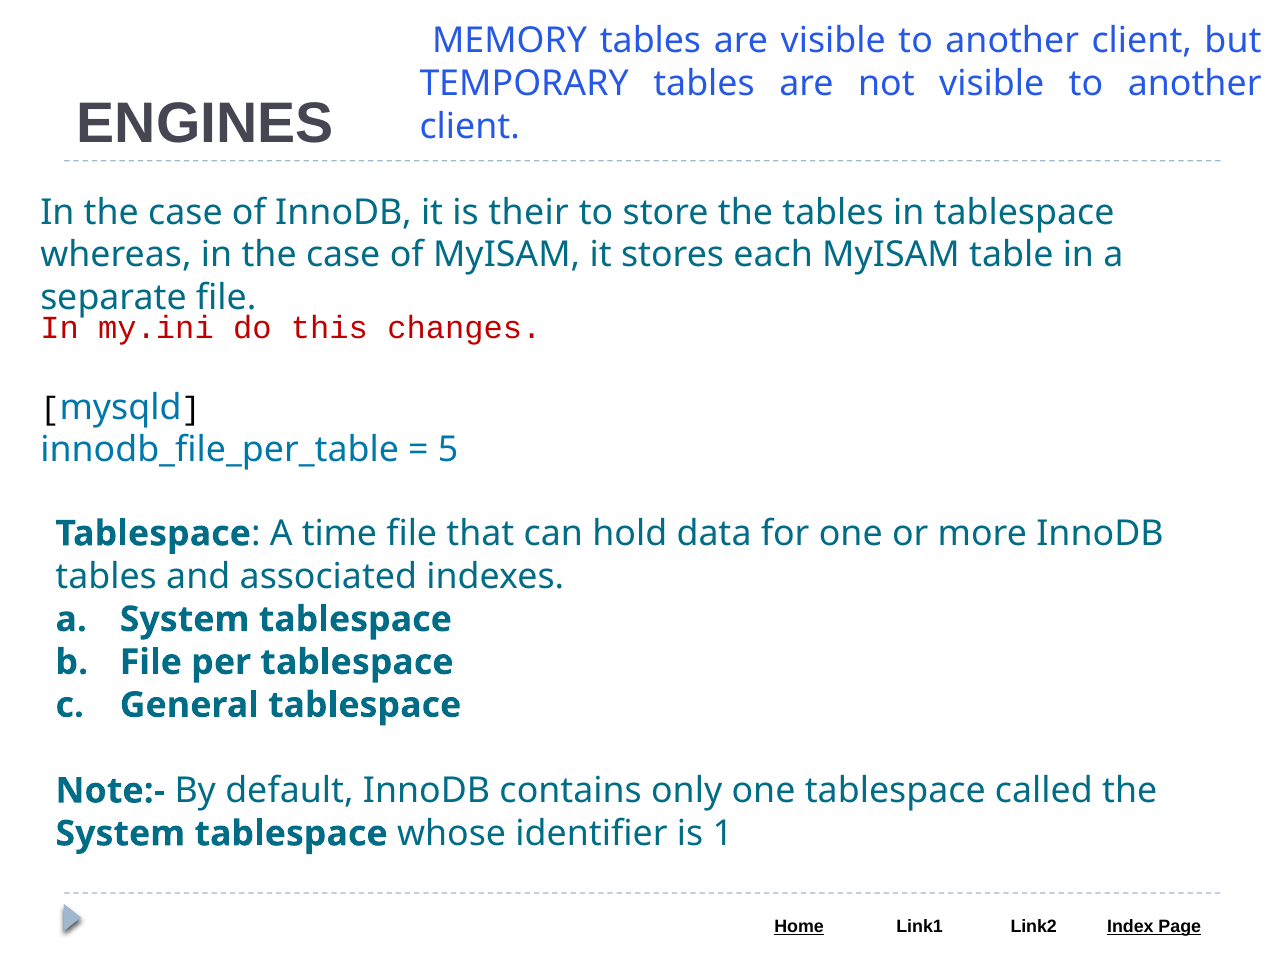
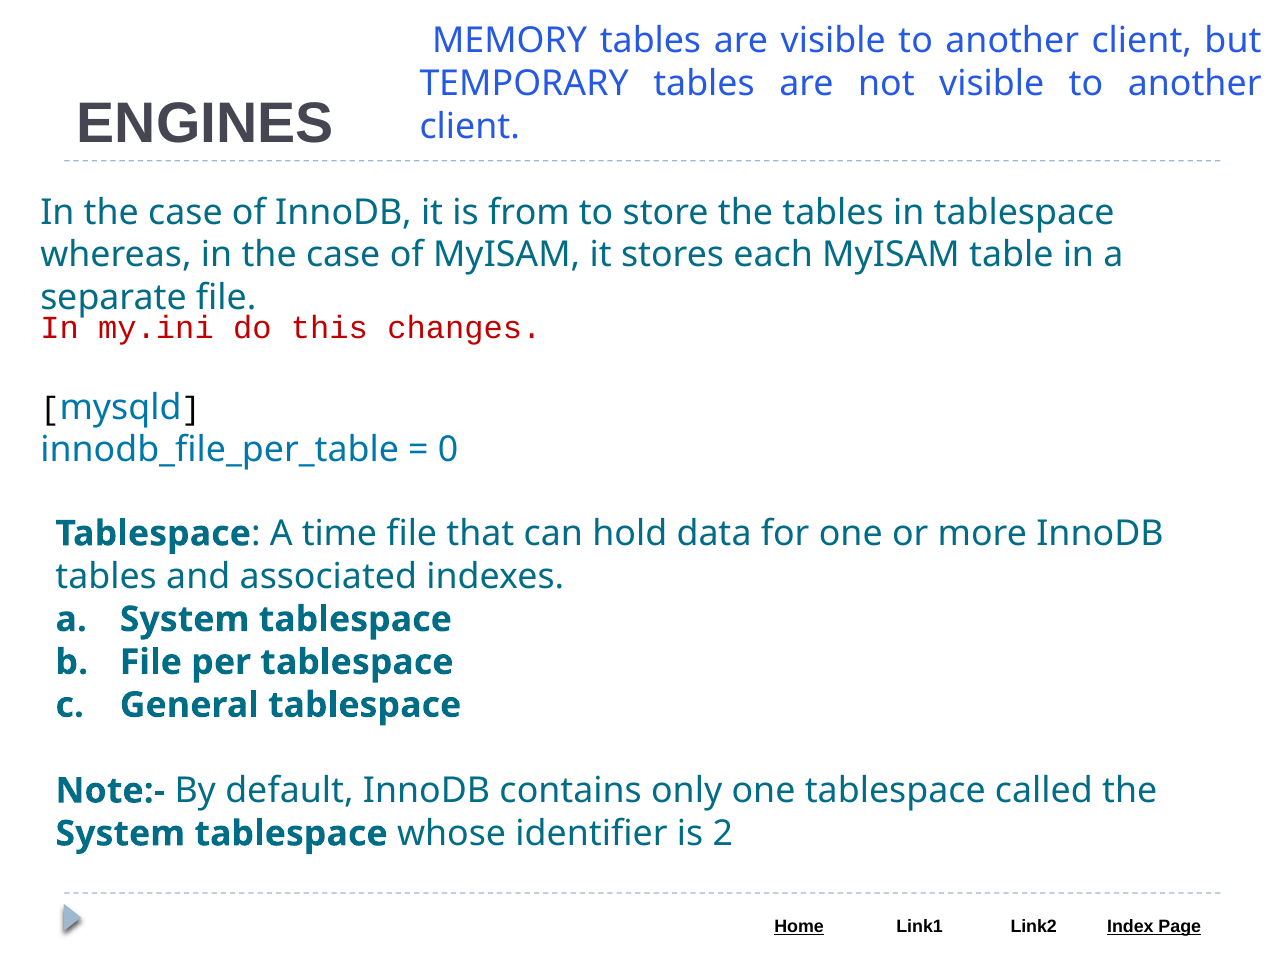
their: their -> from (529, 212)
5: 5 -> 0 (448, 450)
1: 1 -> 2 (723, 833)
